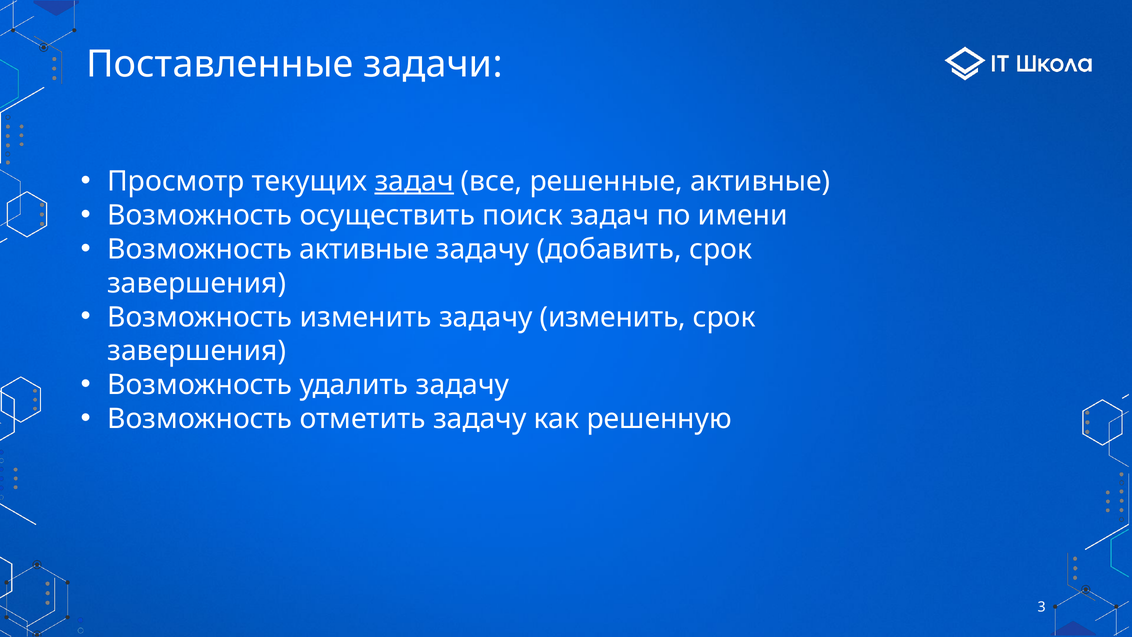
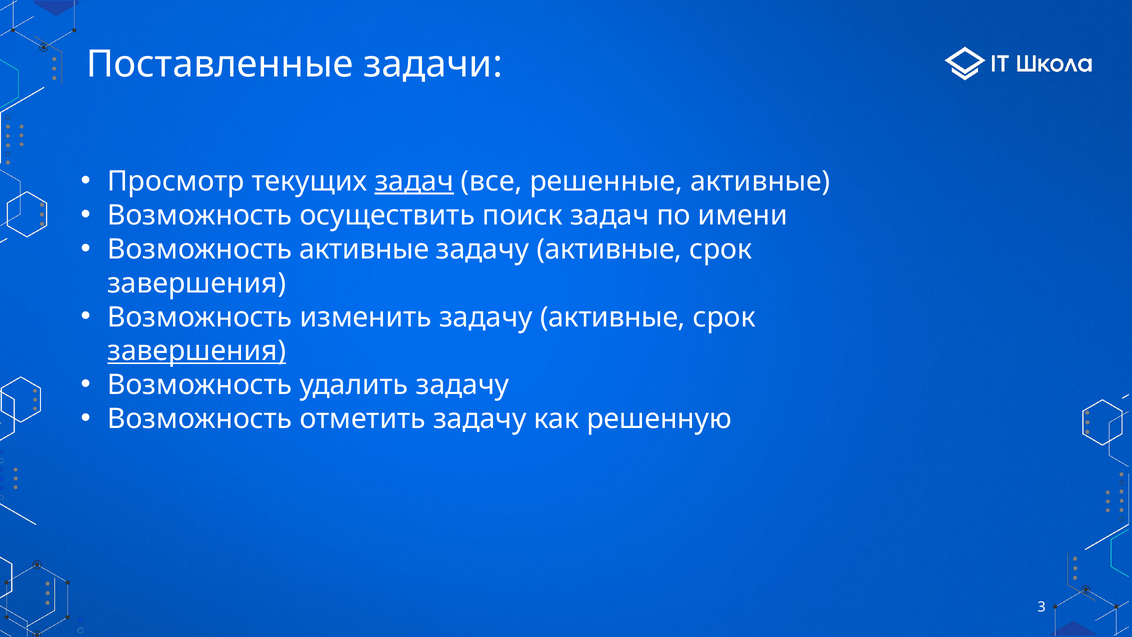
добавить: добавить -> активные (609, 249)
изменить задачу изменить: изменить -> активные (613, 317)
завершения underline: none -> present (197, 351)
